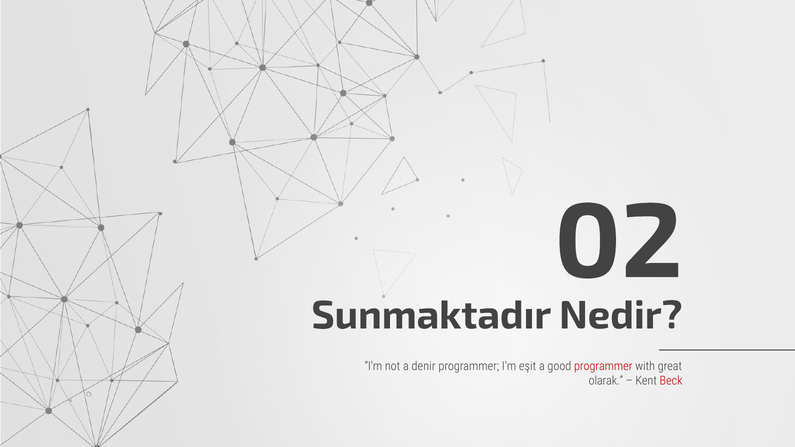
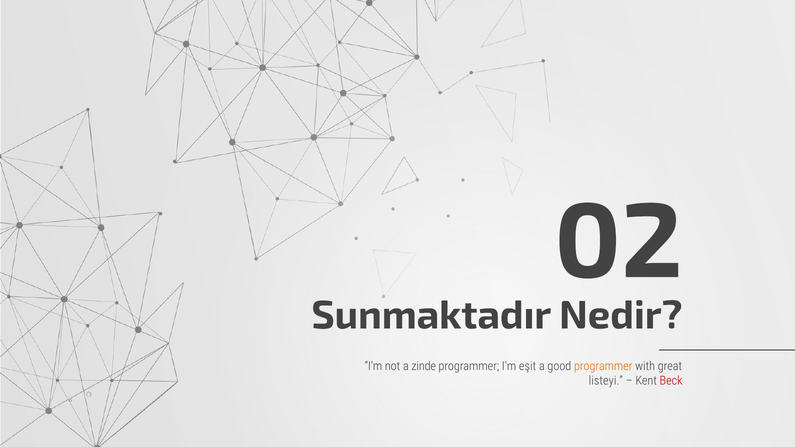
denir: denir -> zinde (424, 367)
programmer colour: red -> orange (603, 367)
olarak: olarak -> listeyi (606, 381)
